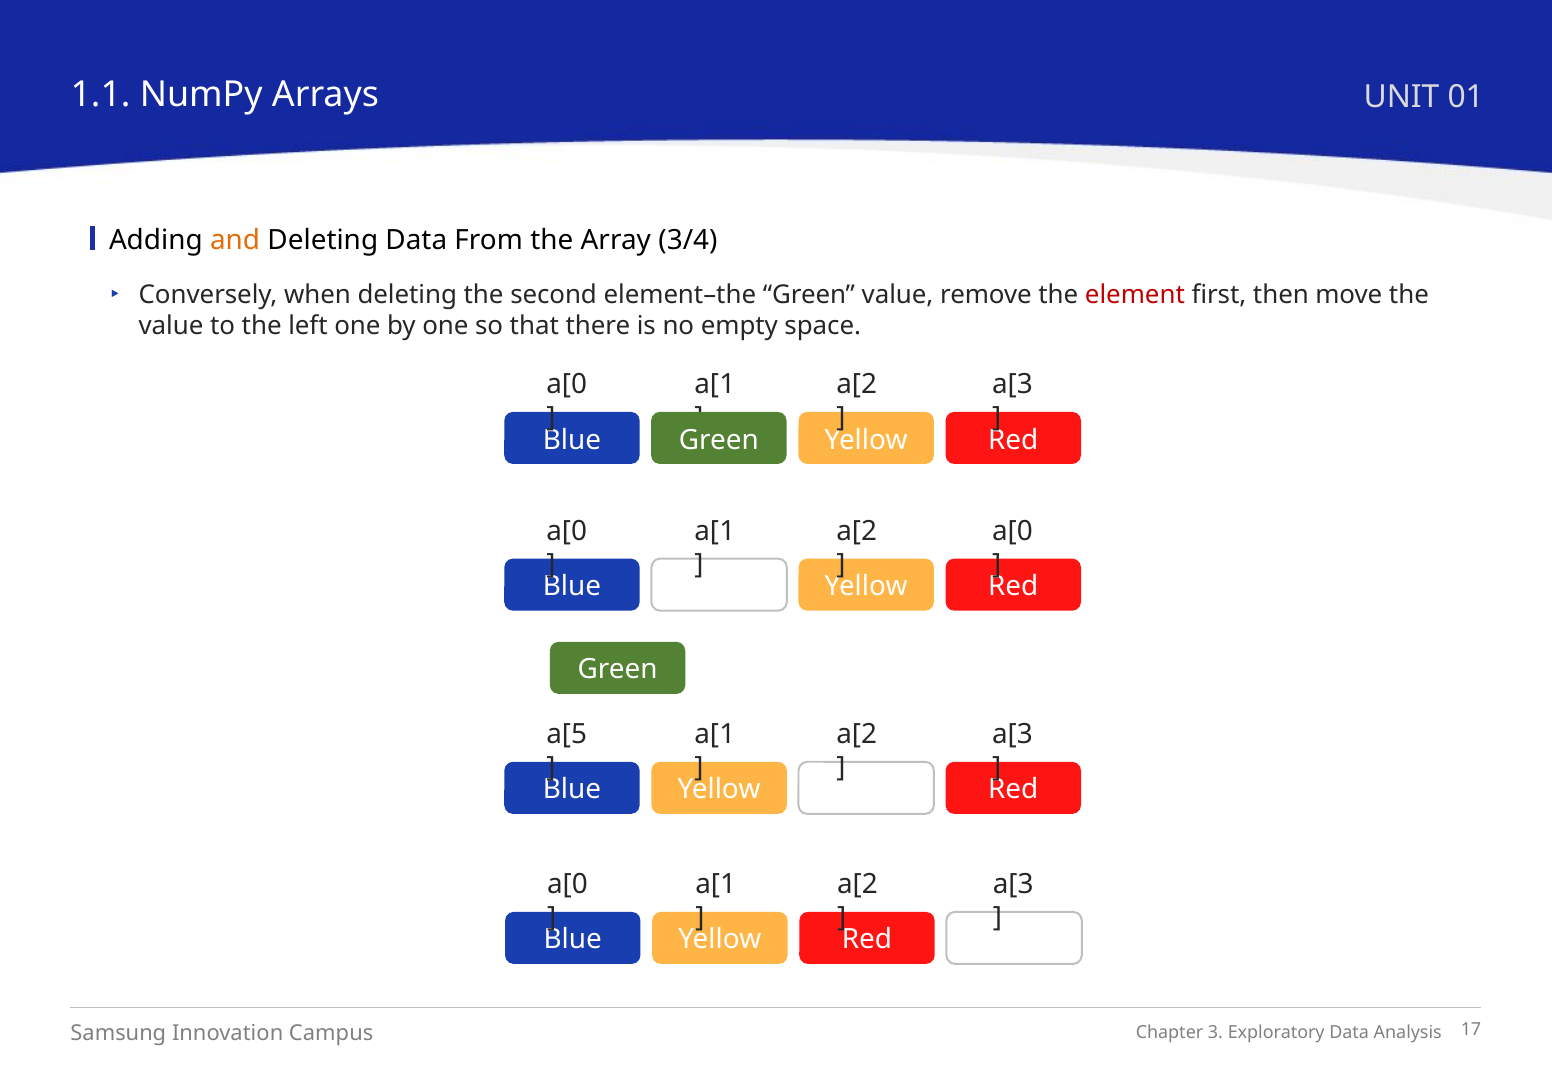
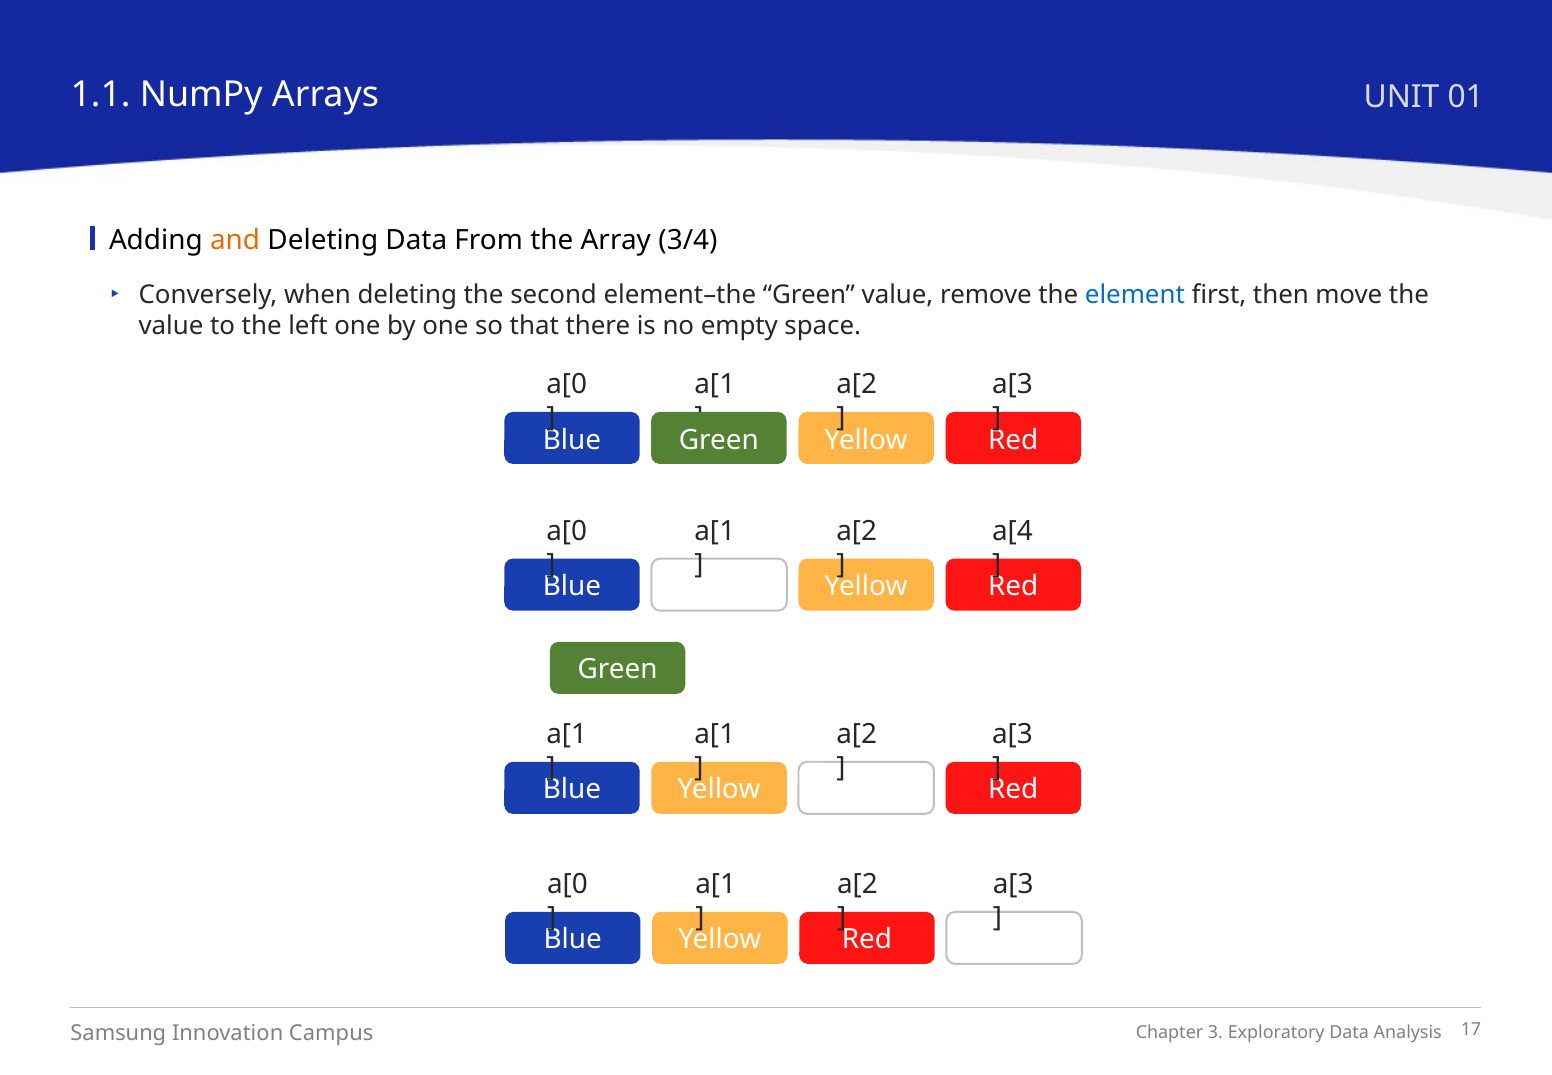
element colour: red -> blue (1135, 295)
a[0: a[0 -> a[4 (1012, 531)
a[5: a[5 -> a[1 (567, 734)
